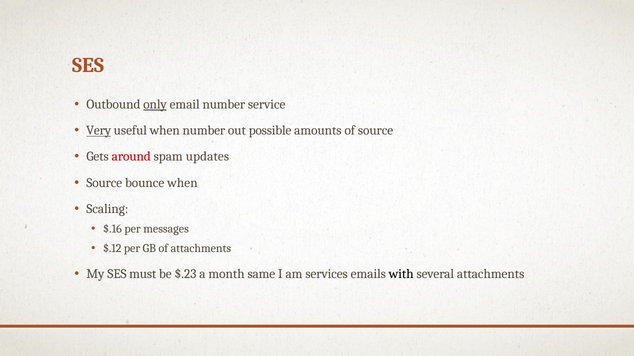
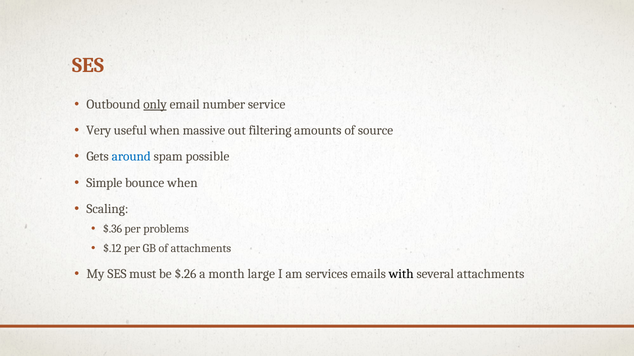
Very underline: present -> none (99, 131)
when number: number -> massive (204, 131)
possible: possible -> filtering (270, 131)
around colour: red -> blue (131, 157)
updates: updates -> possible (207, 157)
Source: Source -> Simple (104, 183)
$.16: $.16 -> $.36 (113, 229)
messages: messages -> problems (166, 229)
$.23: $.23 -> $.26 (185, 274)
same: same -> large (261, 274)
